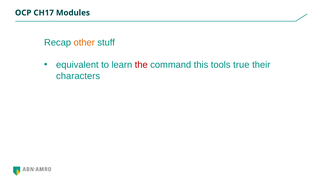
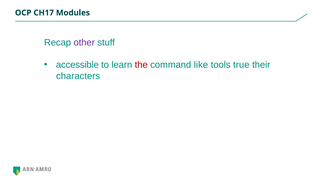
other colour: orange -> purple (84, 42)
equivalent: equivalent -> accessible (77, 65)
this: this -> like (201, 65)
